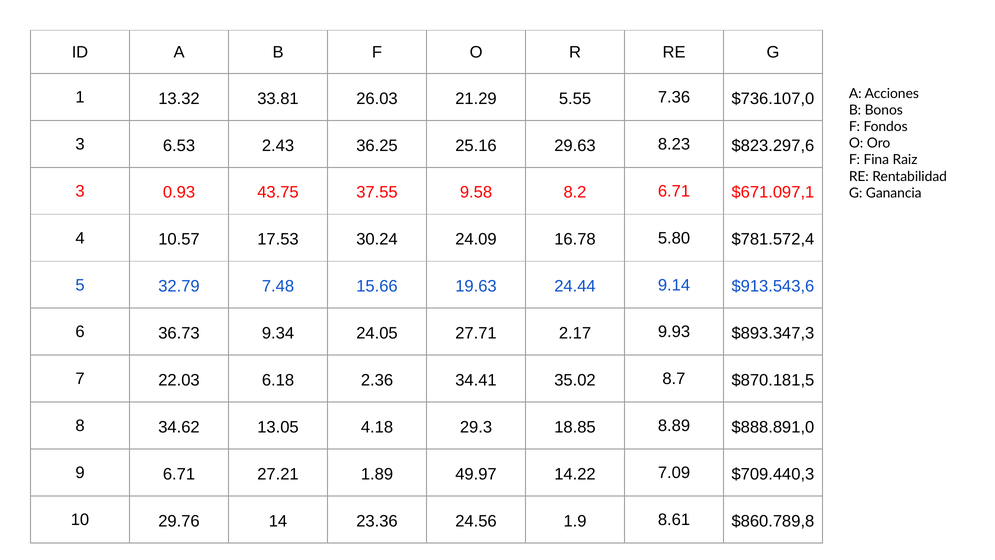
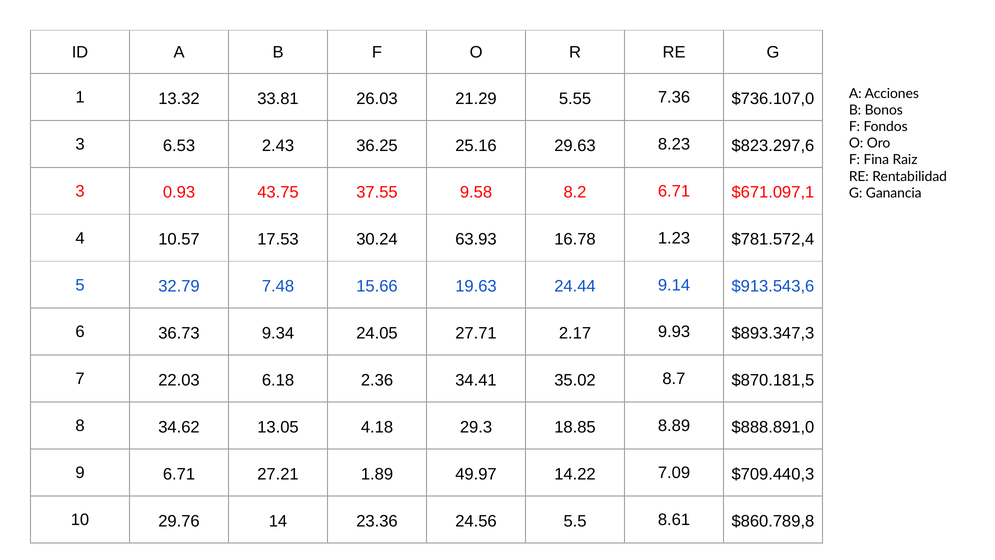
24.09: 24.09 -> 63.93 (476, 239)
5.80: 5.80 -> 1.23 (674, 238)
1.9: 1.9 -> 5.5 (575, 521)
